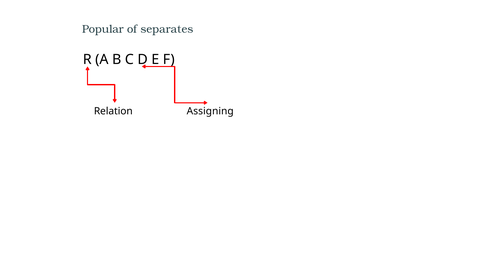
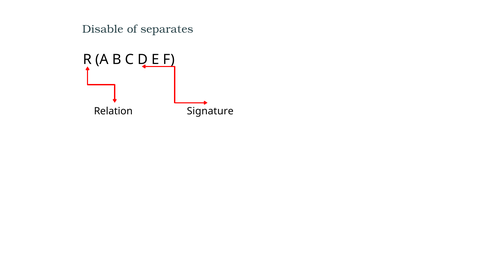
Popular: Popular -> Disable (103, 29)
Assigning: Assigning -> Signature (210, 111)
